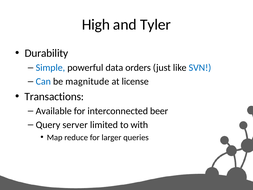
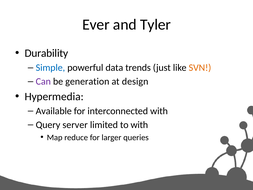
High: High -> Ever (96, 24)
orders: orders -> trends (138, 68)
SVN colour: blue -> orange (200, 68)
Can colour: blue -> purple (43, 81)
magnitude: magnitude -> generation (87, 81)
license: license -> design (135, 81)
Transactions: Transactions -> Hypermedia (54, 96)
interconnected beer: beer -> with (159, 111)
